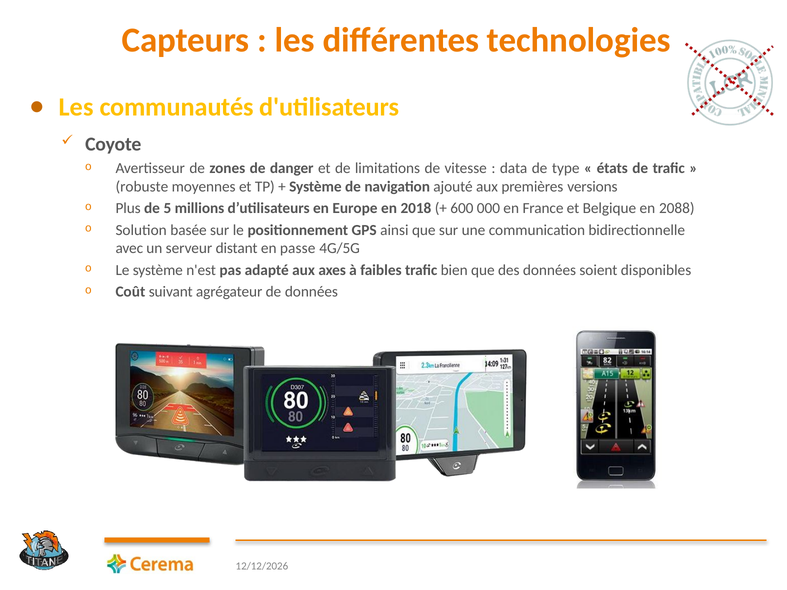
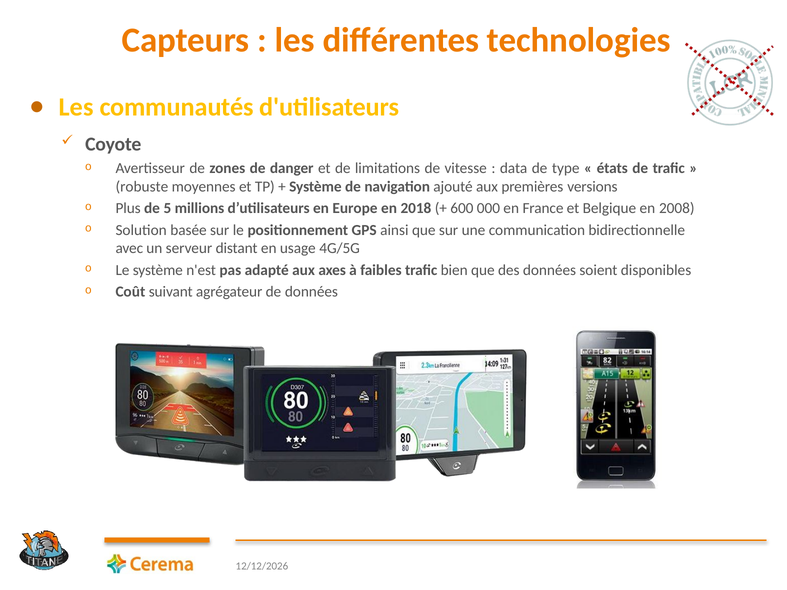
2088: 2088 -> 2008 (677, 208)
passe: passe -> usage (298, 248)
